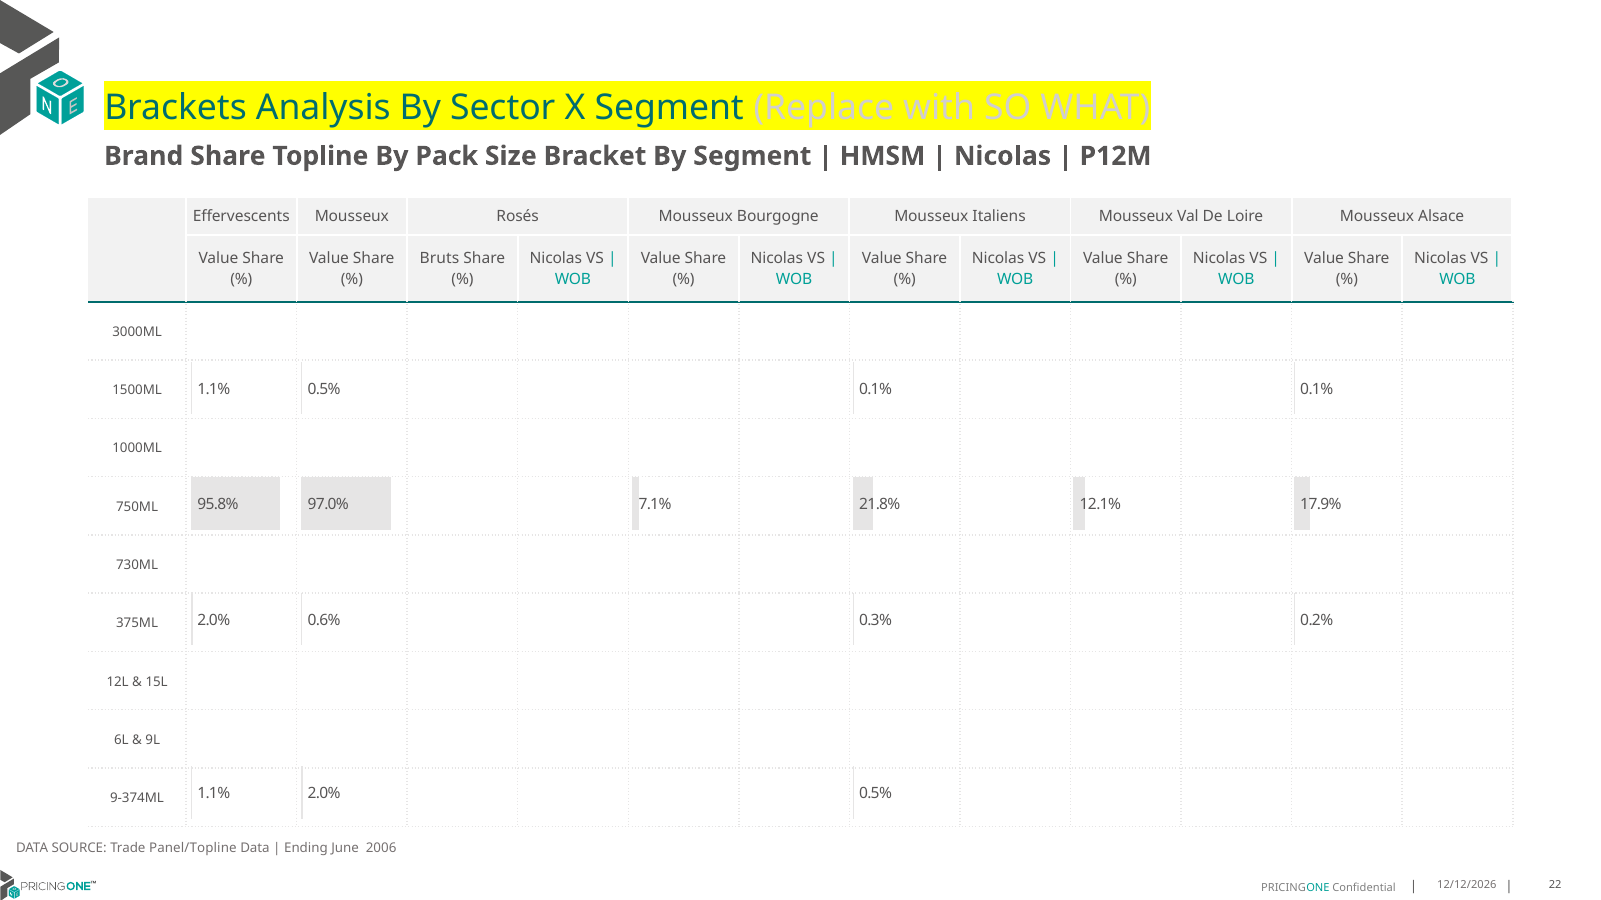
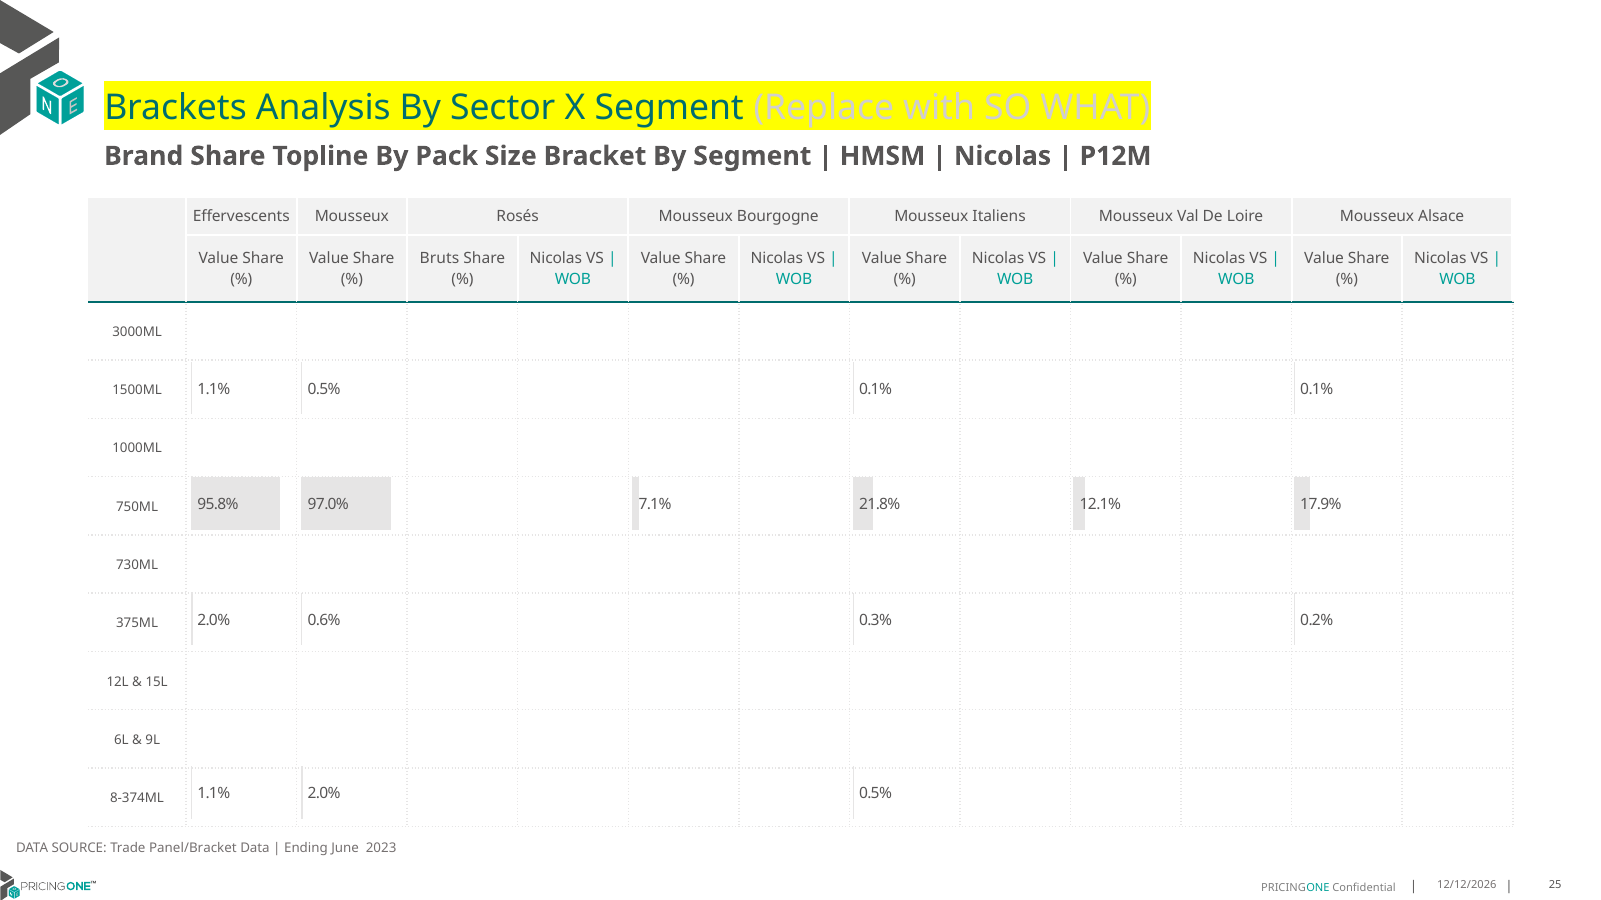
9-374ML: 9-374ML -> 8-374ML (137, 799)
Panel/Topline: Panel/Topline -> Panel/Bracket (193, 848)
2006: 2006 -> 2023 (381, 848)
22: 22 -> 25 (1555, 885)
